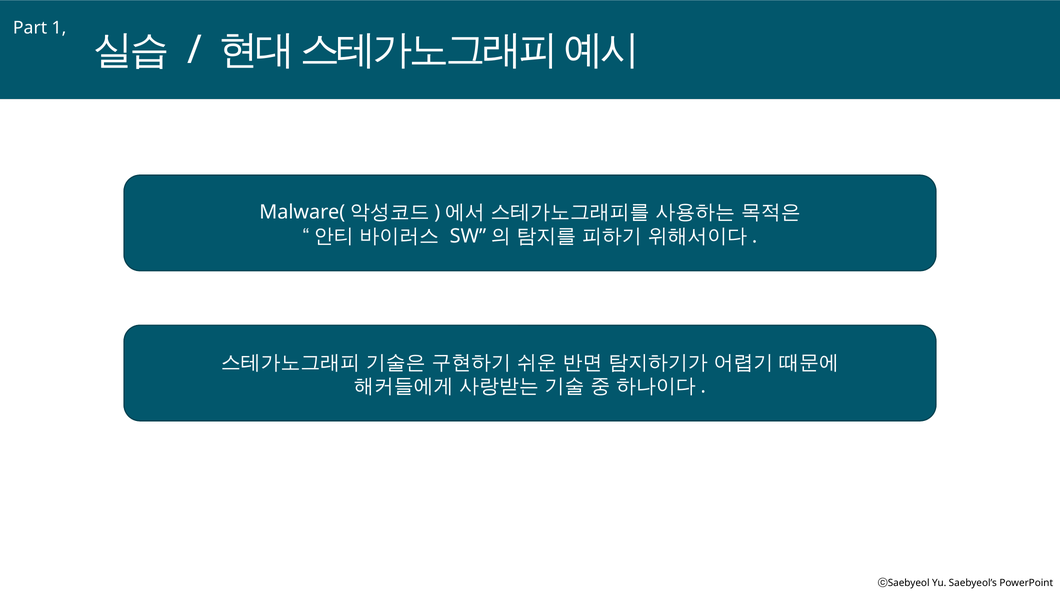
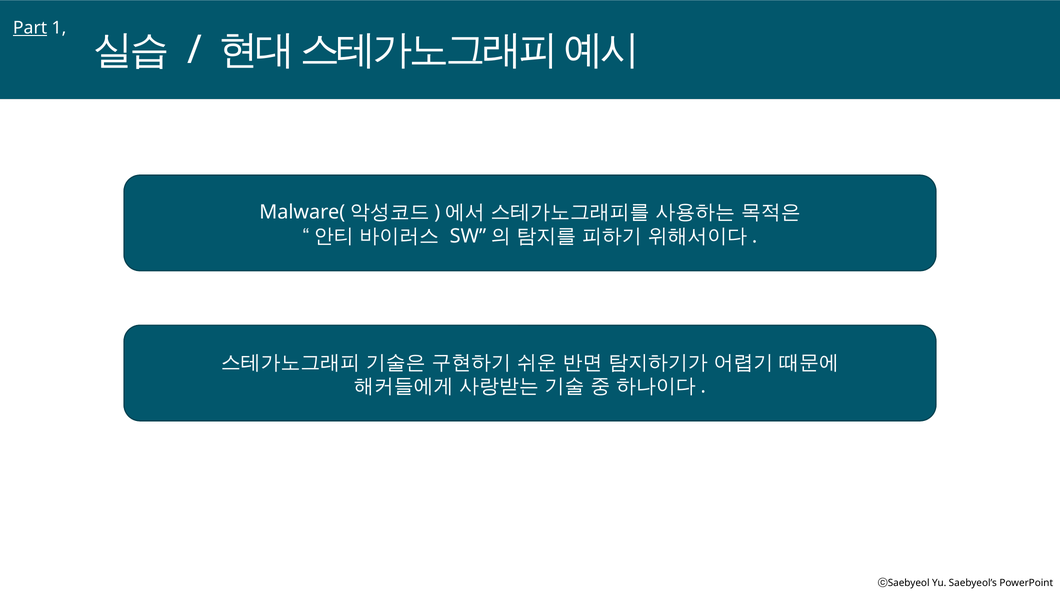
Part underline: none -> present (30, 28)
